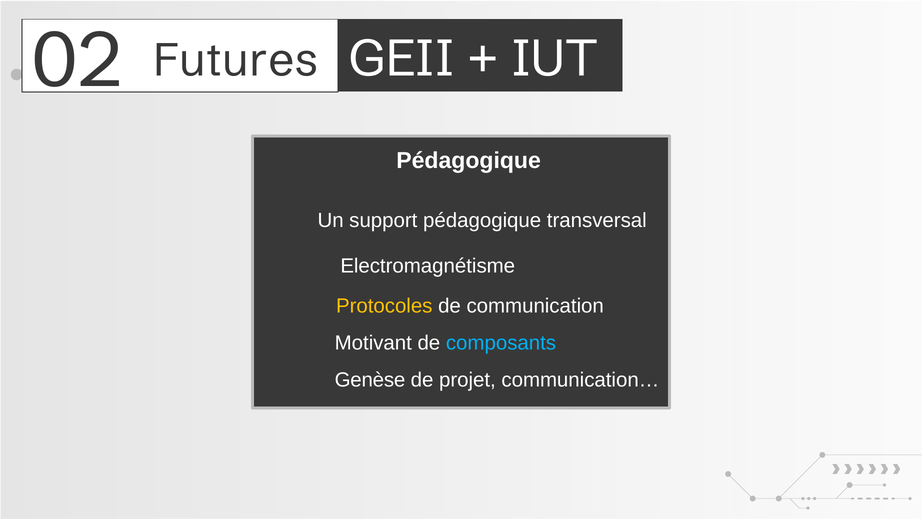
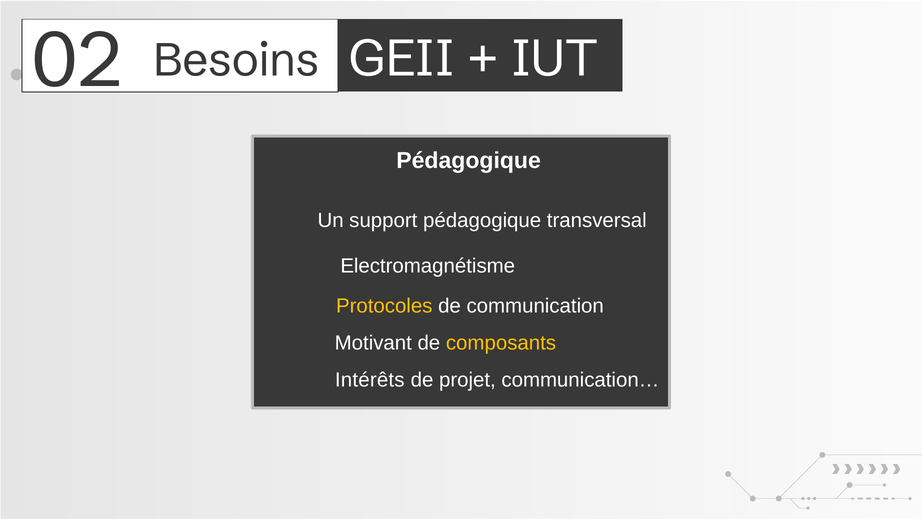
Futures: Futures -> Besoins (236, 61)
composants colour: light blue -> yellow (501, 343)
Genèse: Genèse -> Intérêts (370, 380)
